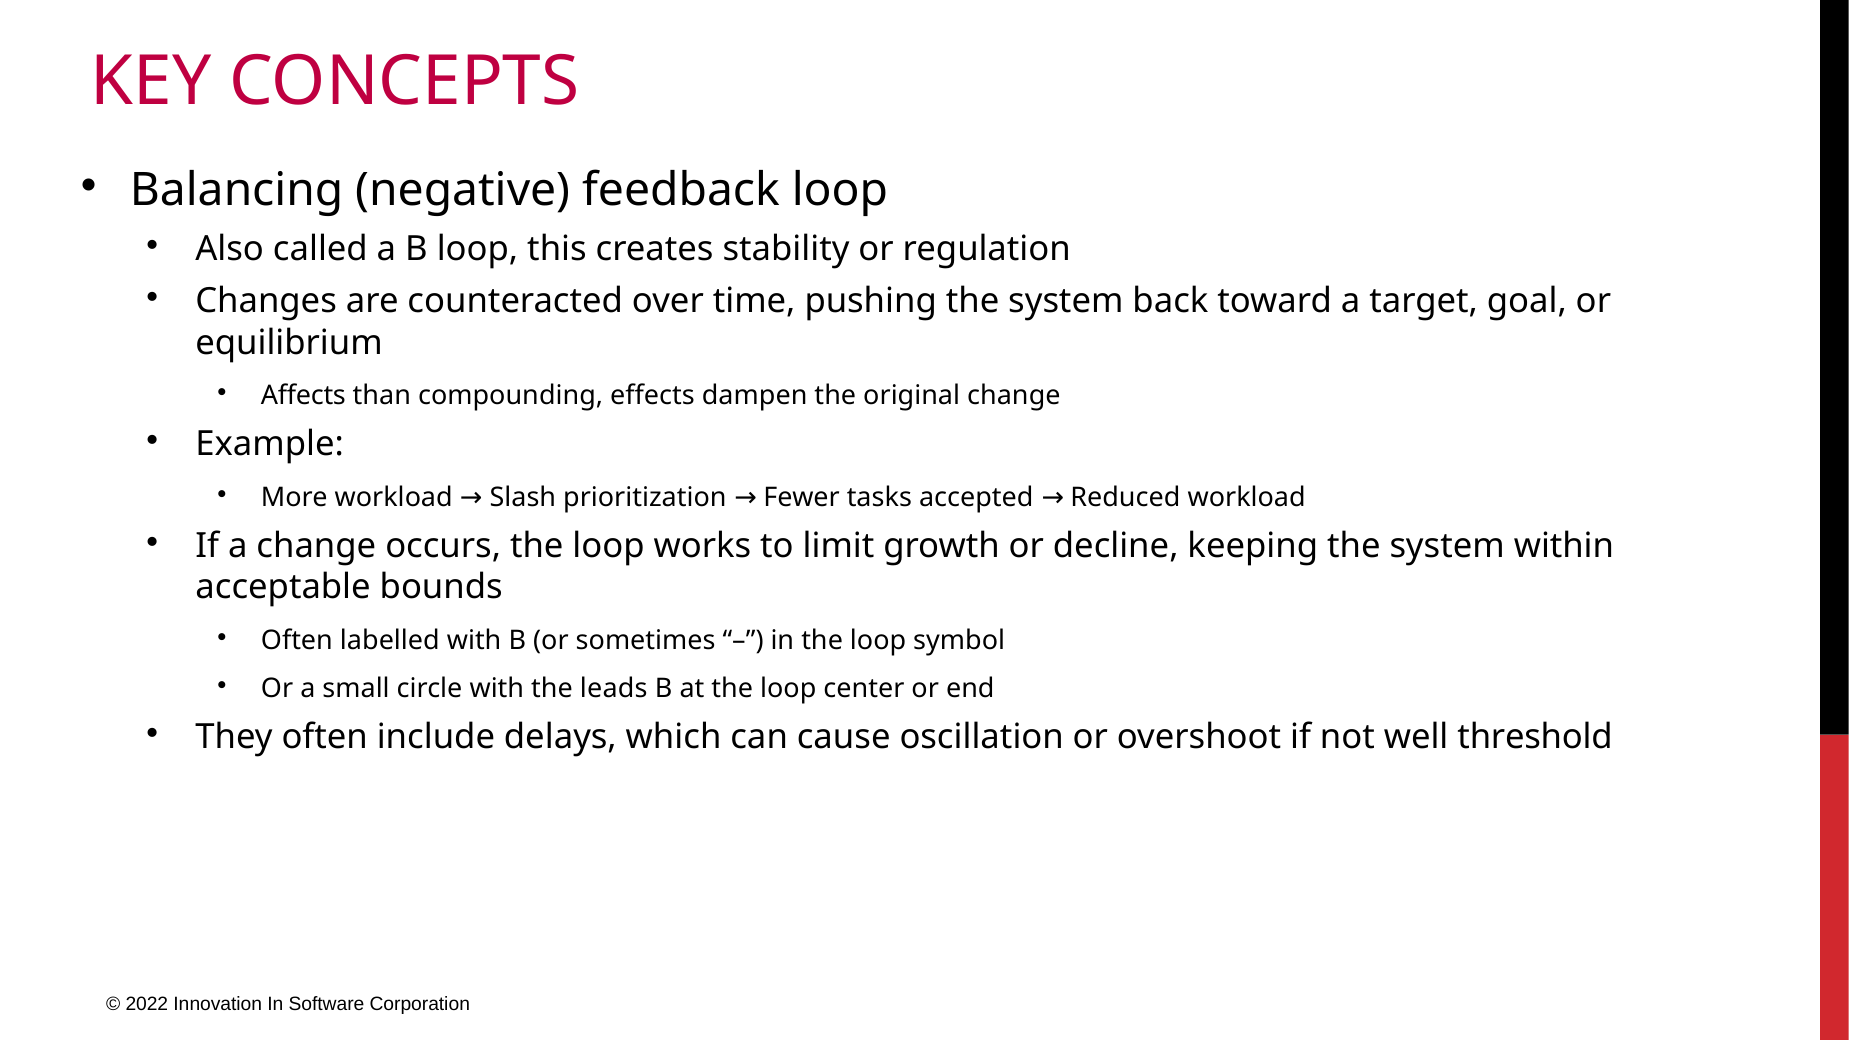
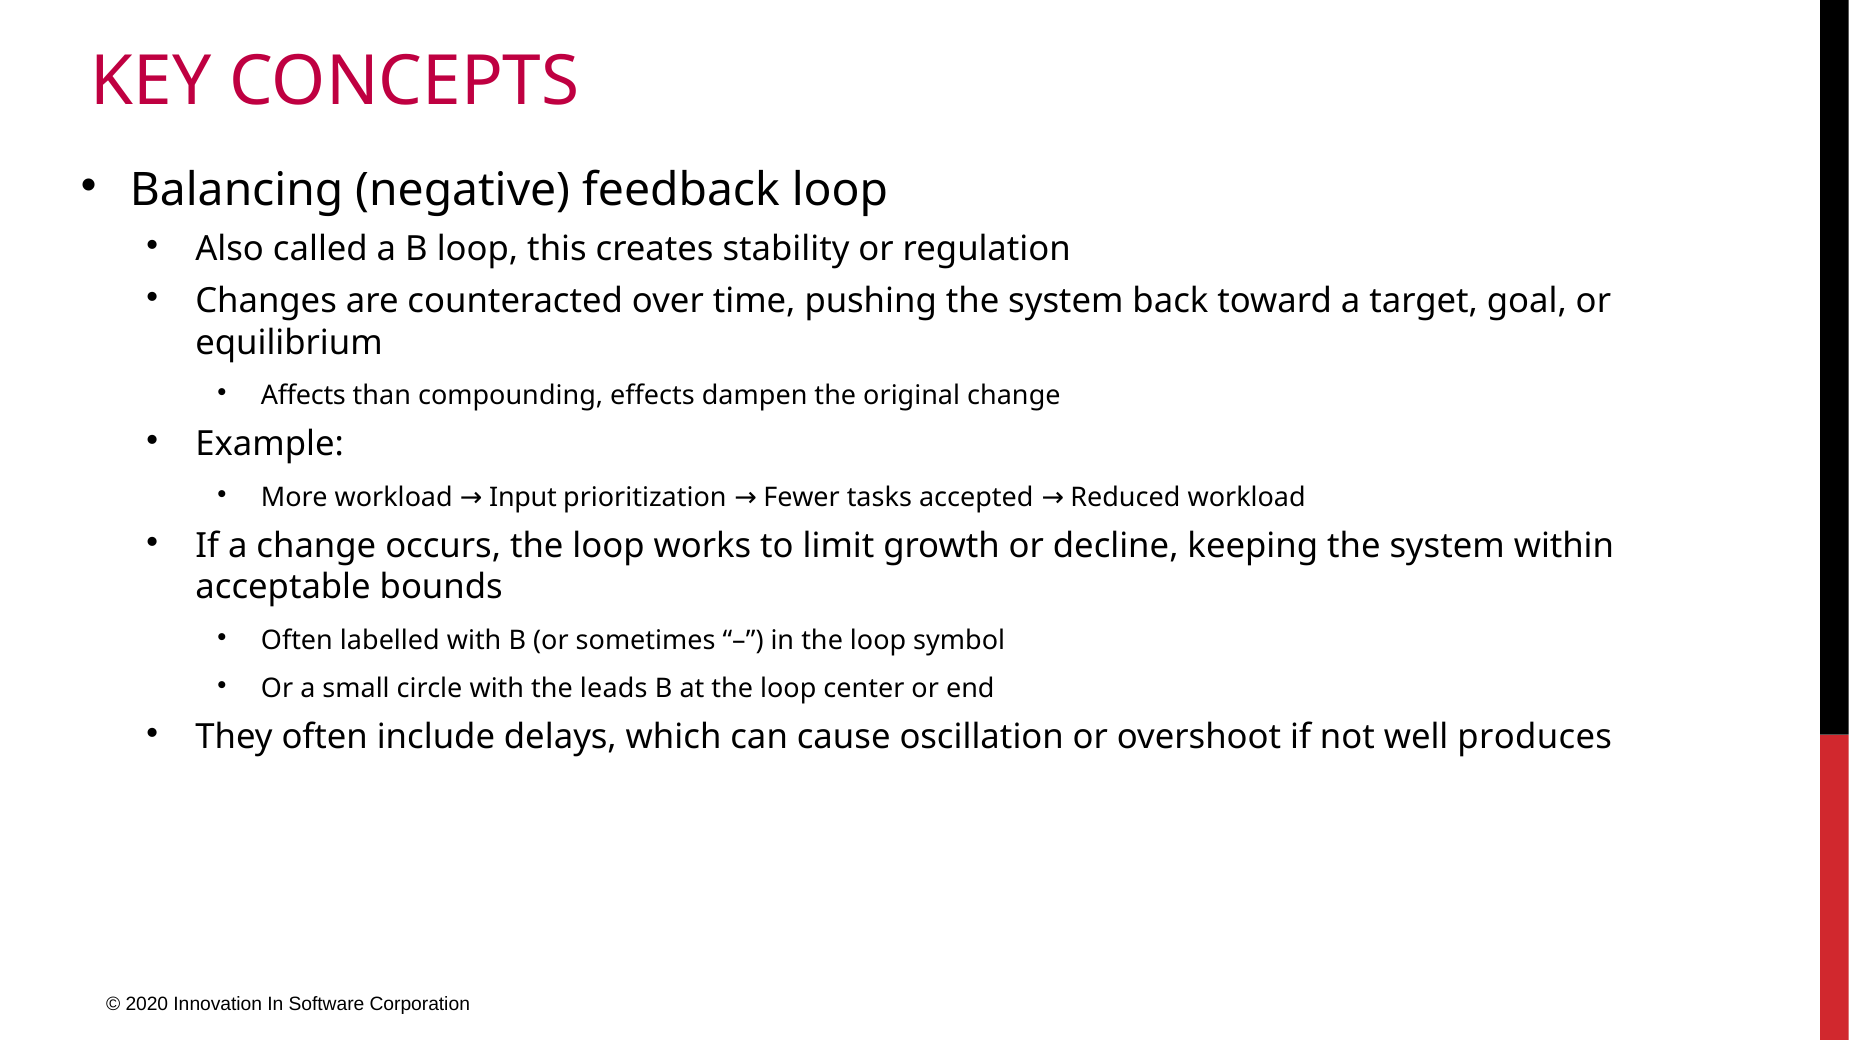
Slash: Slash -> Input (523, 497)
threshold: threshold -> produces (1535, 738)
2022: 2022 -> 2020 (147, 1004)
